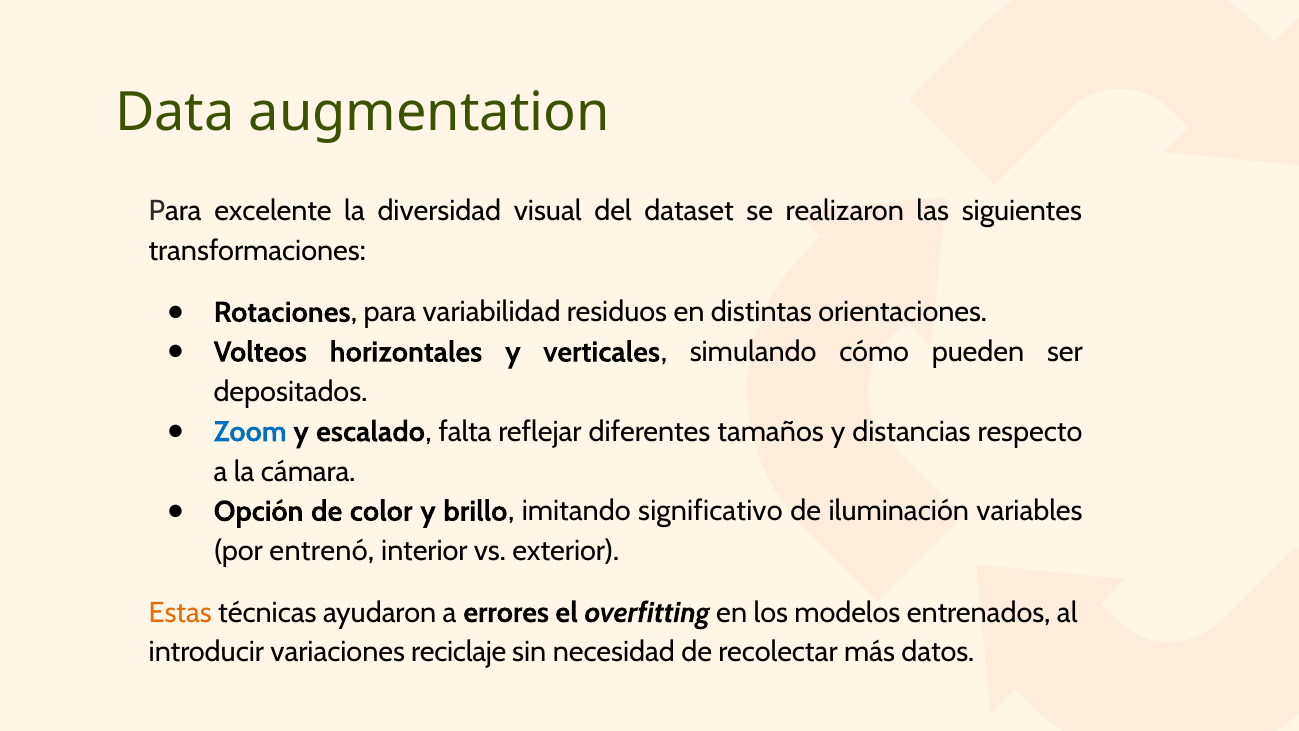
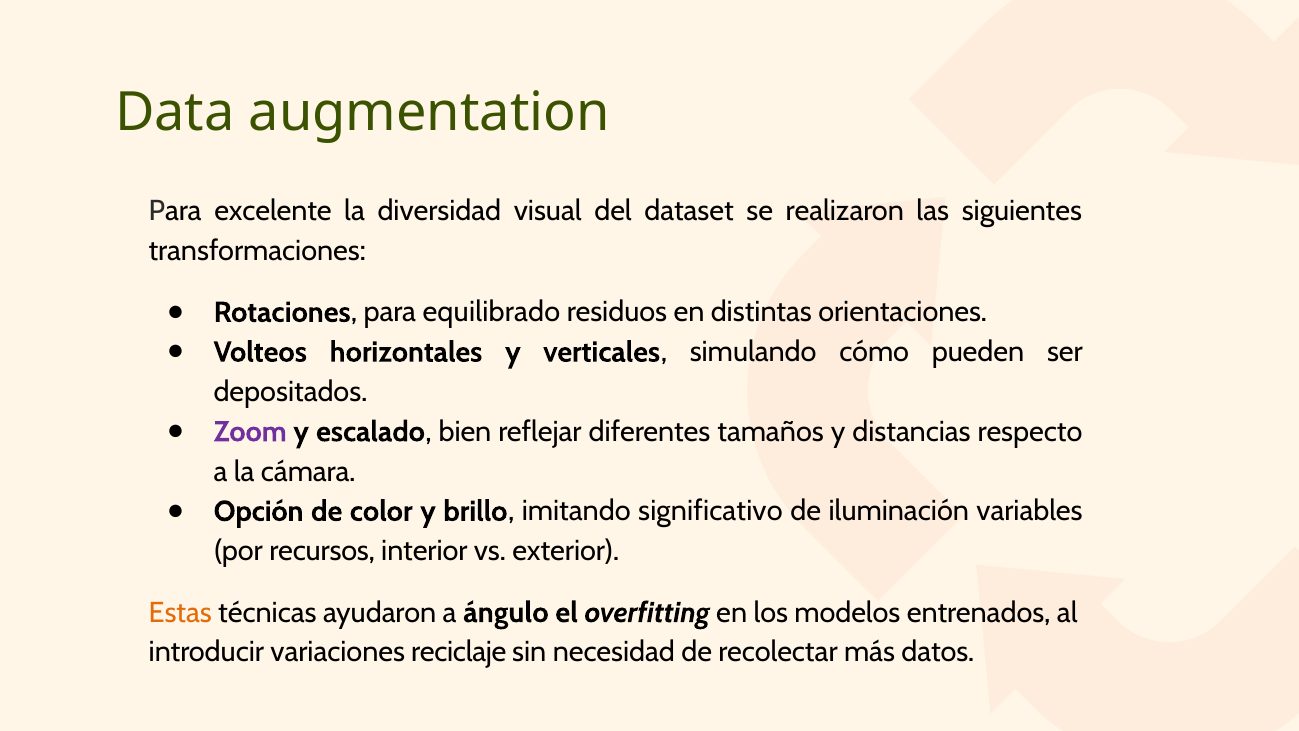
variabilidad: variabilidad -> equilibrado (491, 312)
Zoom colour: blue -> purple (250, 432)
falta: falta -> bien (465, 432)
entrenó: entrenó -> recursos (322, 551)
errores: errores -> ángulo (506, 612)
